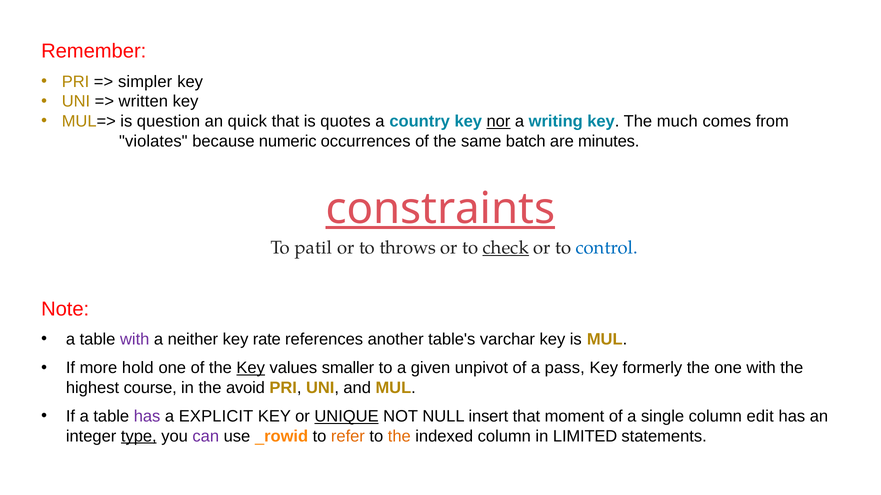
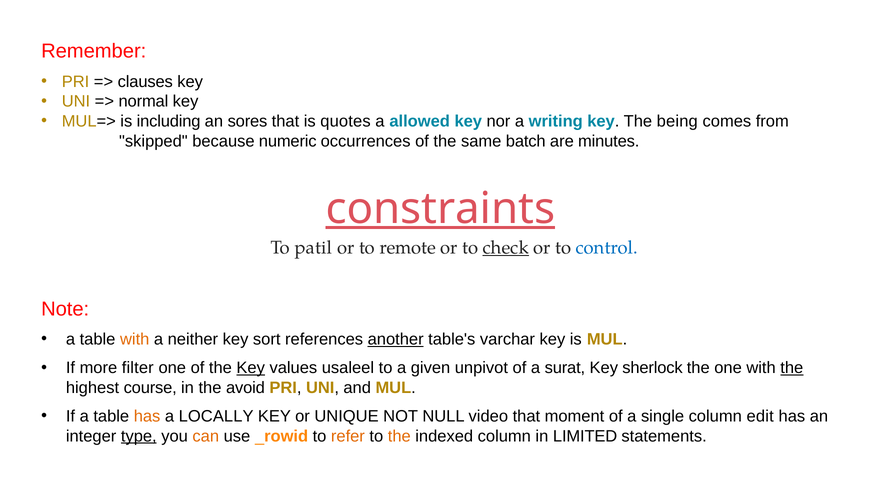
simpler: simpler -> clauses (145, 82)
written: written -> normal (143, 102)
question: question -> including (169, 121)
quick: quick -> sores (248, 121)
country: country -> allowed (420, 121)
nor underline: present -> none (498, 121)
much: much -> being (677, 121)
violates: violates -> skipped (153, 141)
throws: throws -> remote (408, 248)
with colour: purple -> orange (135, 340)
rate: rate -> sort (267, 340)
another underline: none -> present (396, 340)
hold: hold -> filter (138, 368)
smaller: smaller -> usaleel (348, 368)
pass: pass -> surat (565, 368)
formerly: formerly -> sherlock (653, 368)
the underline: none -> present (792, 368)
has colour: purple -> orange (147, 417)
EXPLICIT: EXPLICIT -> LOCALLY (216, 417)
UNIQUE underline: present -> none (347, 417)
insert: insert -> video (488, 417)
can colour: purple -> orange (206, 437)
